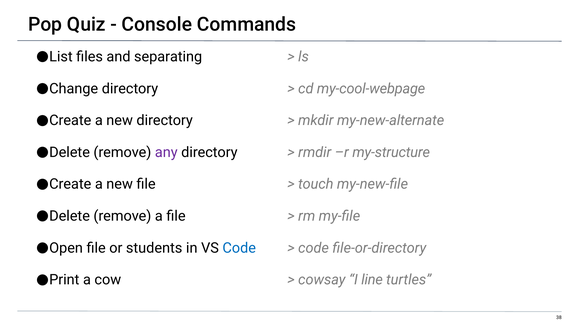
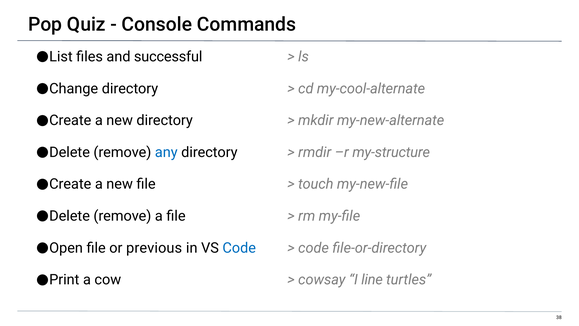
separating: separating -> successful (168, 57)
my-cool-webpage: my-cool-webpage -> my-cool-alternate (371, 88)
any colour: purple -> blue (166, 152)
students: students -> previous (154, 248)
